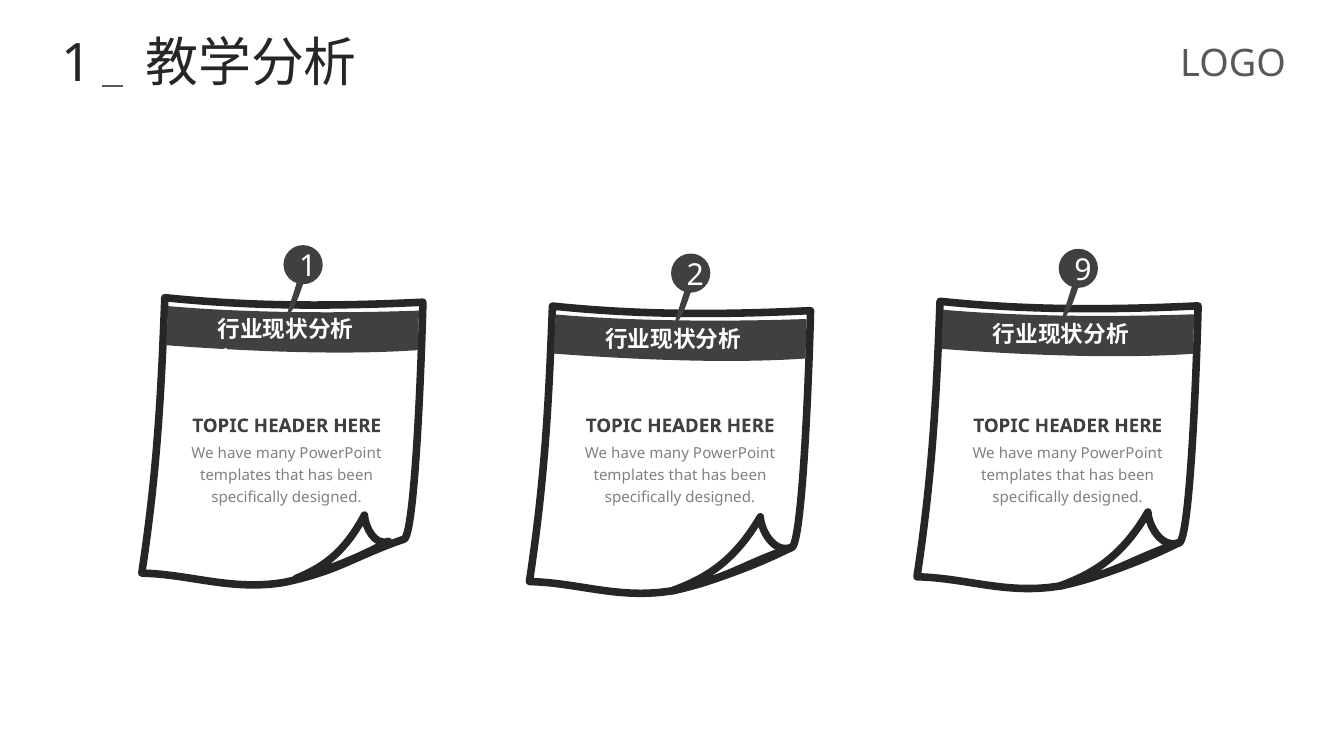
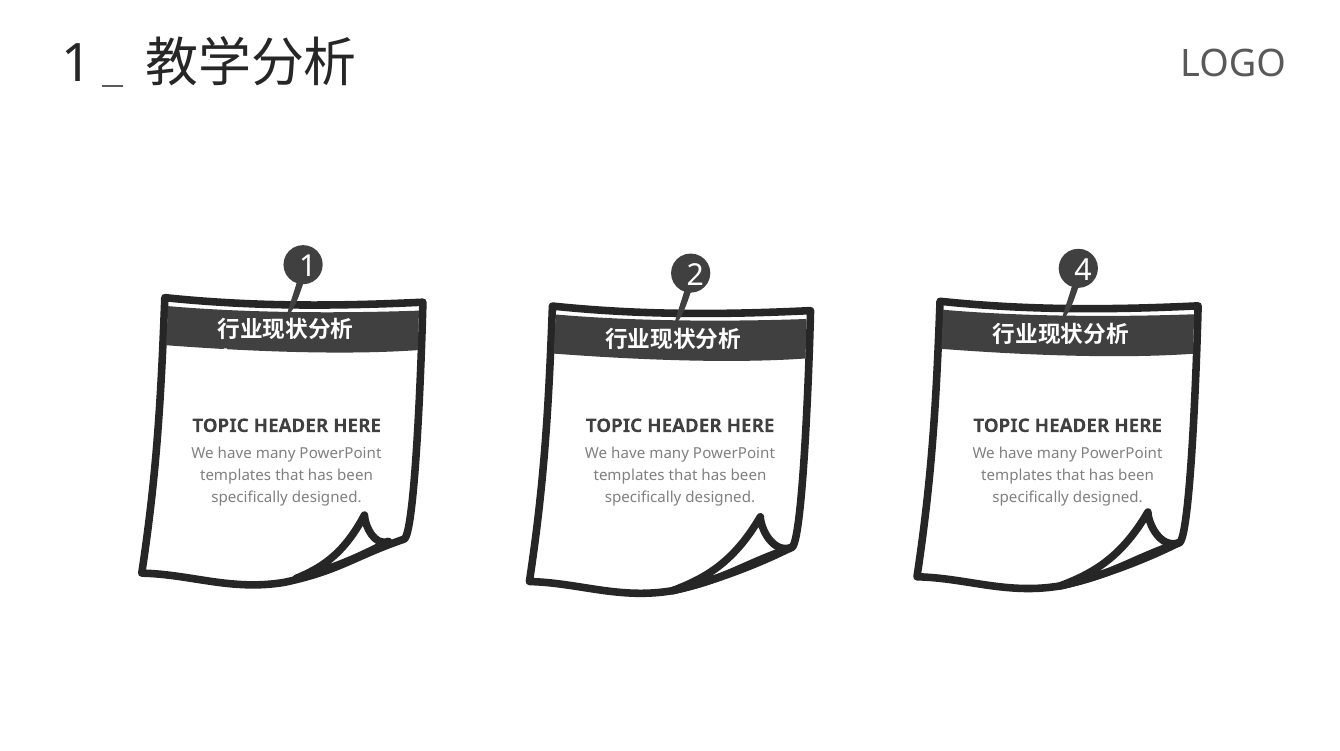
9: 9 -> 4 (1083, 270)
